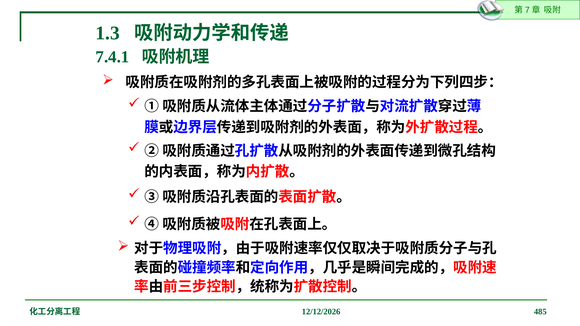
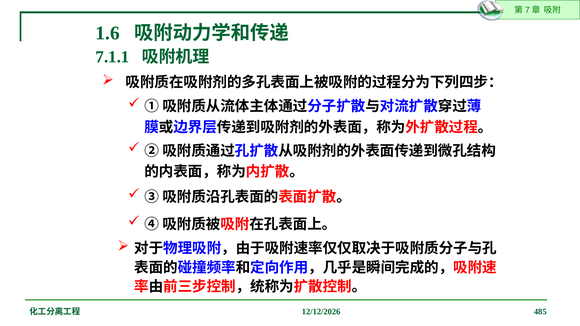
1.3: 1.3 -> 1.6 (108, 33)
7.4.1: 7.4.1 -> 7.1.1 (112, 57)
